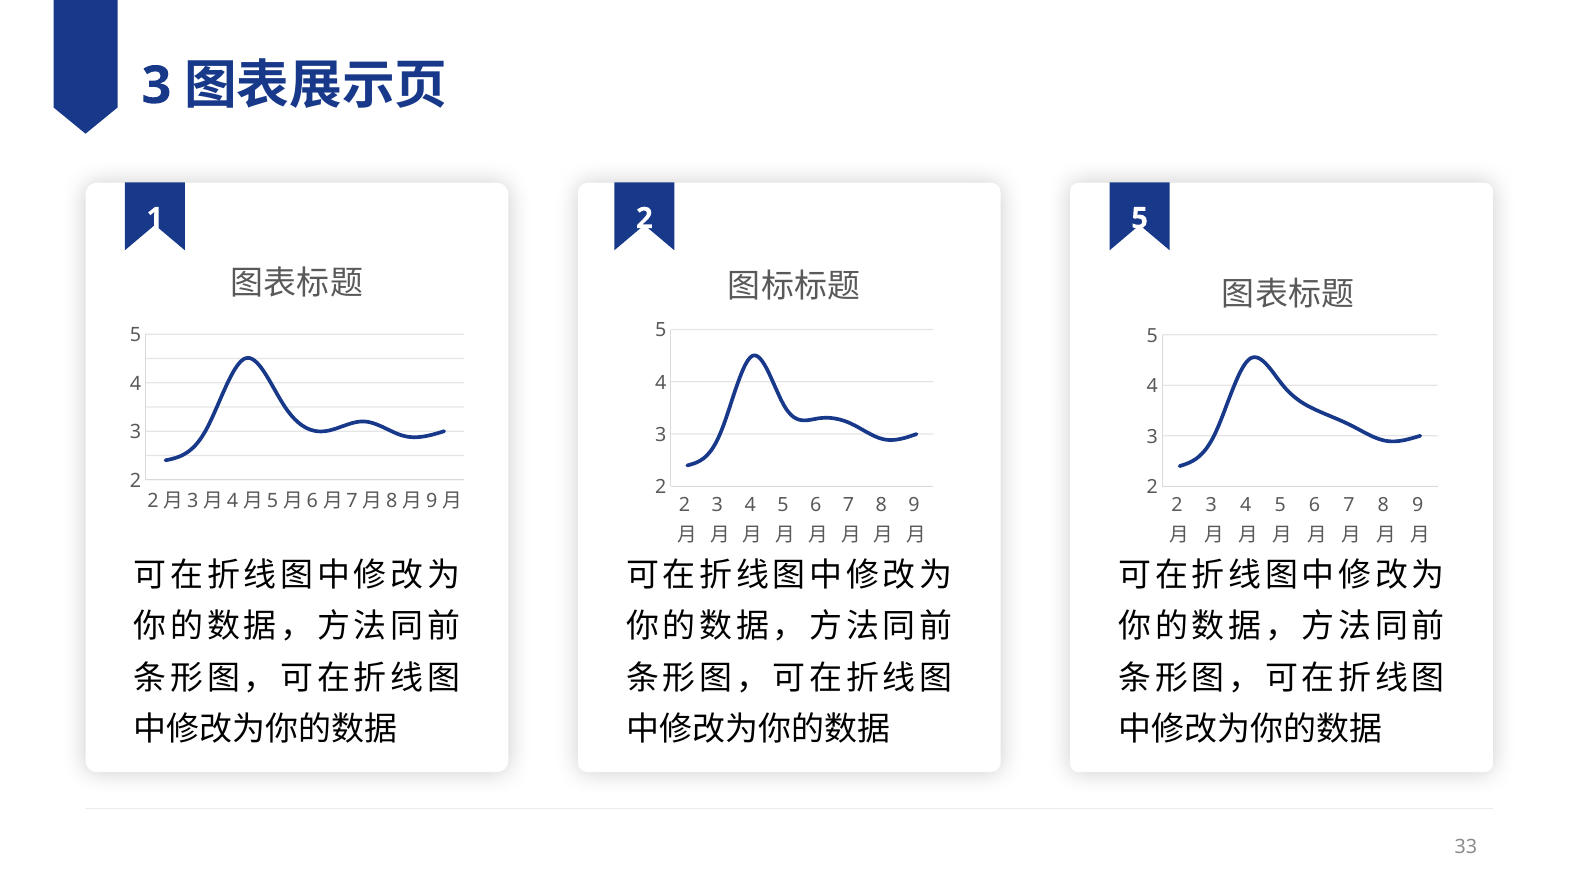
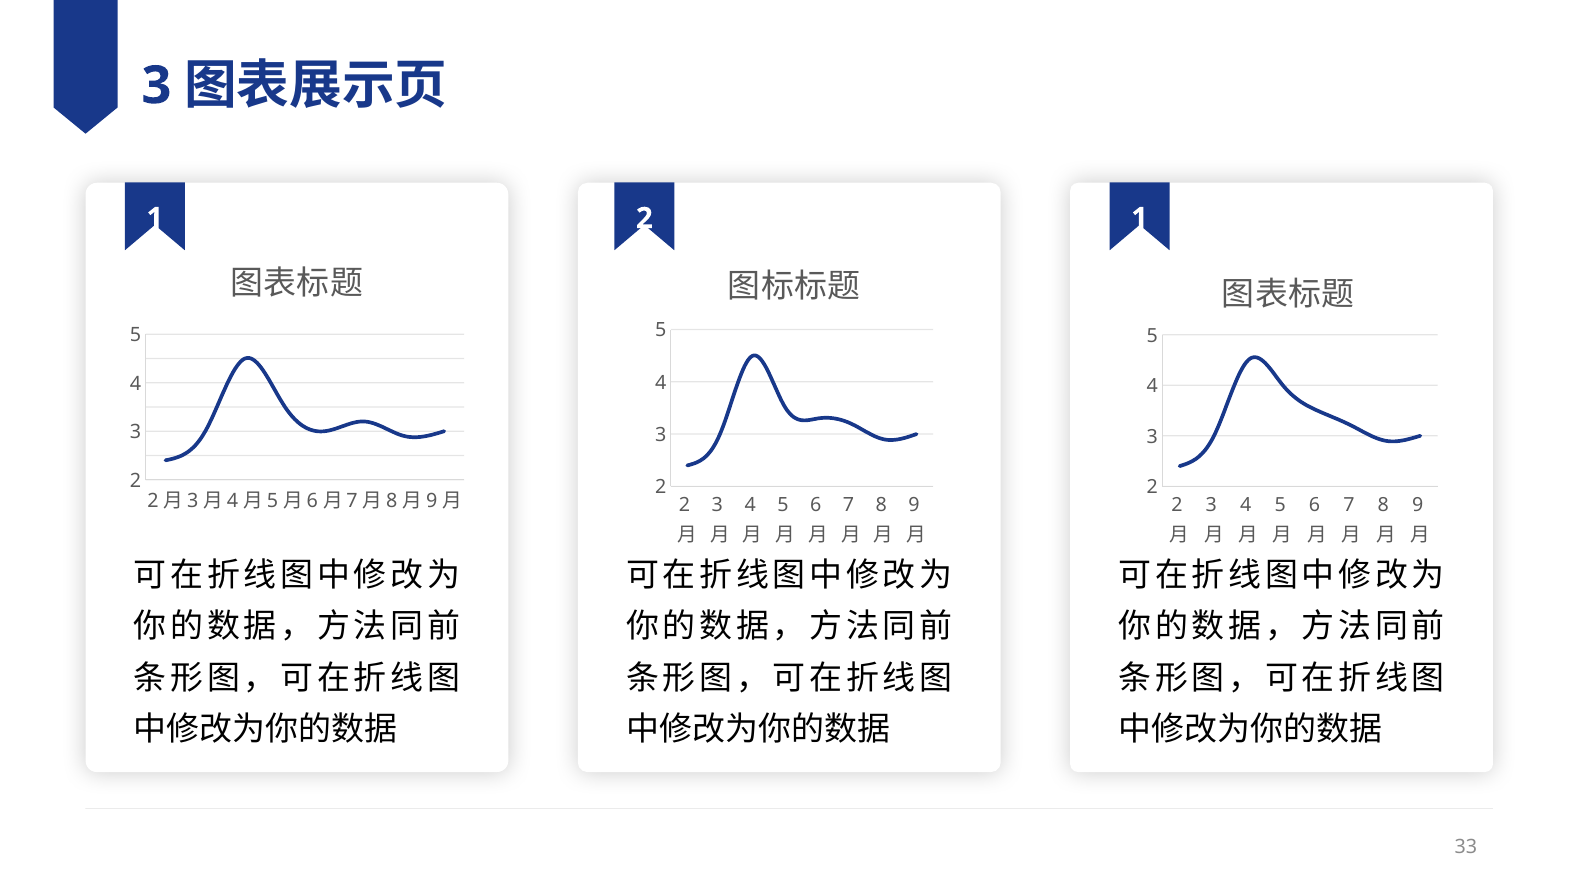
2 5: 5 -> 1 (1140, 218)
